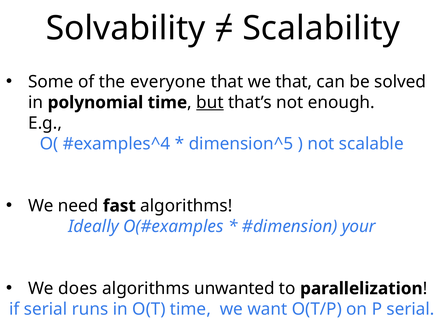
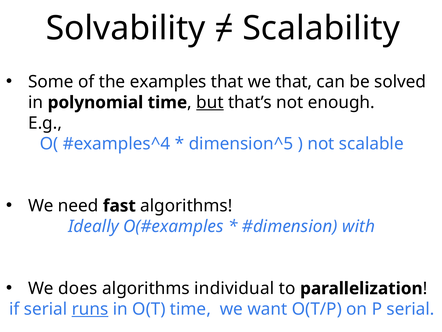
everyone: everyone -> examples (168, 82)
your: your -> with (359, 226)
unwanted: unwanted -> individual (234, 288)
runs underline: none -> present (90, 309)
